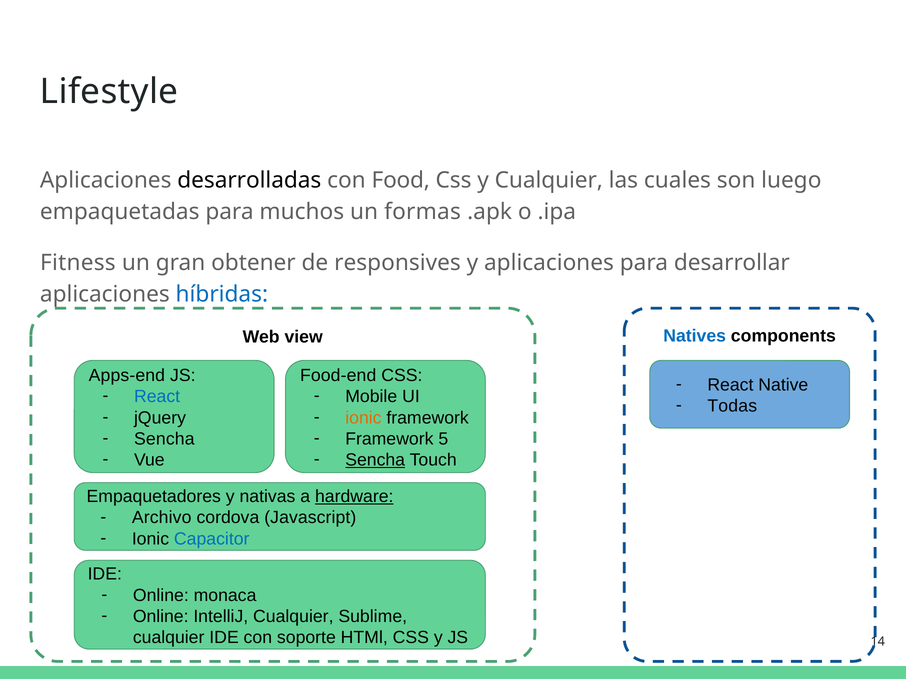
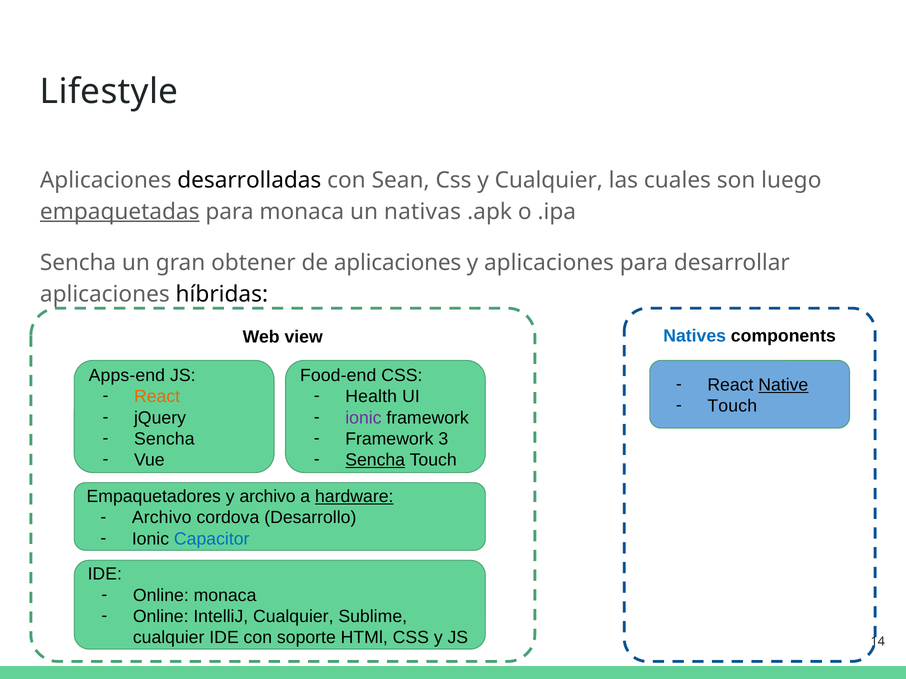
Food: Food -> Sean (401, 181)
empaquetadas underline: none -> present (120, 212)
para muchos: muchos -> monaca (302, 212)
formas: formas -> nativas (423, 212)
Fitness: Fitness -> Sencha (78, 263)
de responsives: responsives -> aplicaciones (398, 263)
híbridas colour: blue -> black (222, 294)
Native underline: none -> present (783, 385)
React colour: blue -> orange (157, 397)
Mobile: Mobile -> Health (371, 397)
Todas: Todas -> Touch (732, 406)
ionic colour: orange -> purple (363, 418)
5: 5 -> 3 (443, 439)
y nativas: nativas -> archivo (268, 497)
Javascript: Javascript -> Desarrollo (310, 518)
